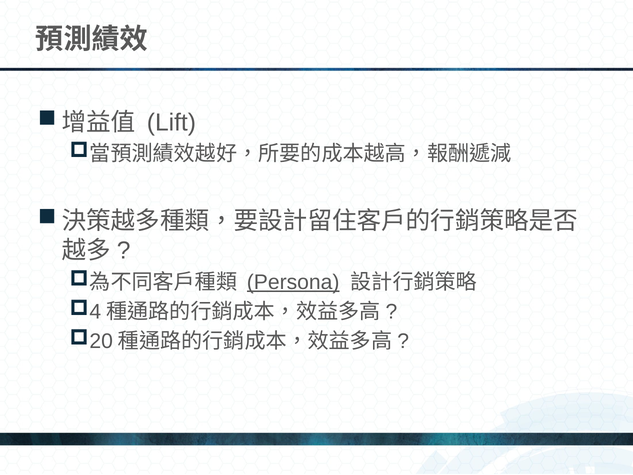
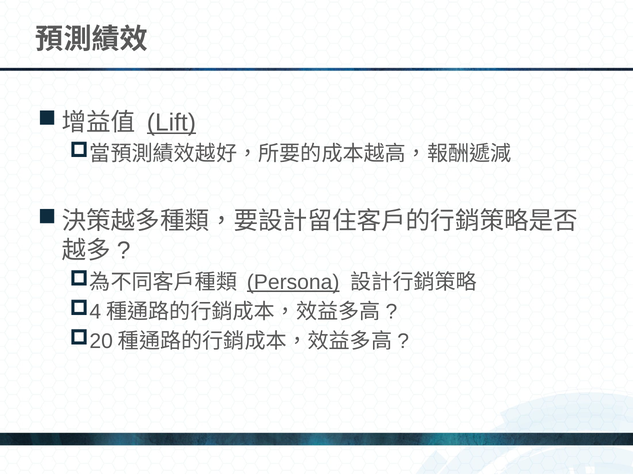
Lift underline: none -> present (171, 122)
